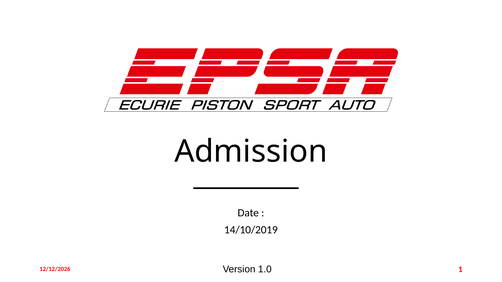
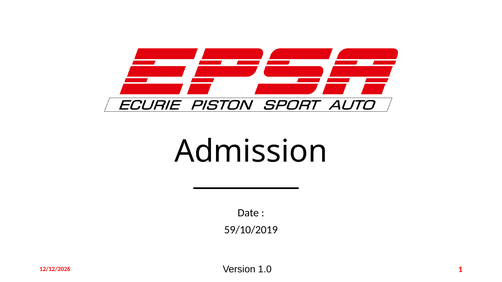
14/10/2019: 14/10/2019 -> 59/10/2019 (251, 230)
